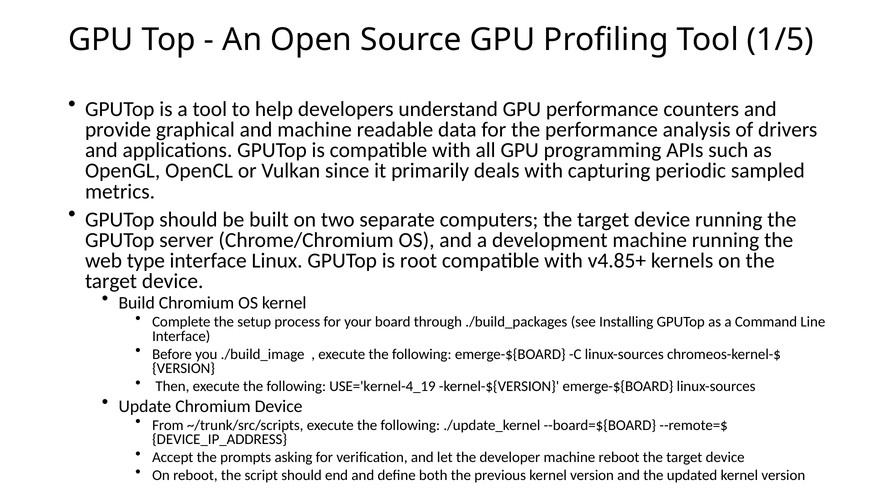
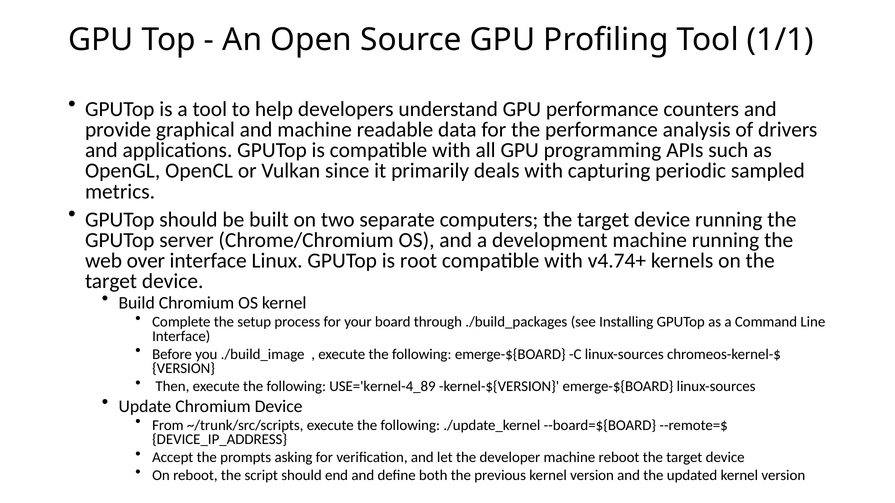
1/5: 1/5 -> 1/1 (780, 40)
type: type -> over (146, 261)
v4.85+: v4.85+ -> v4.74+ (617, 261)
USE='kernel-4_19: USE='kernel-4_19 -> USE='kernel-4_89 (382, 387)
